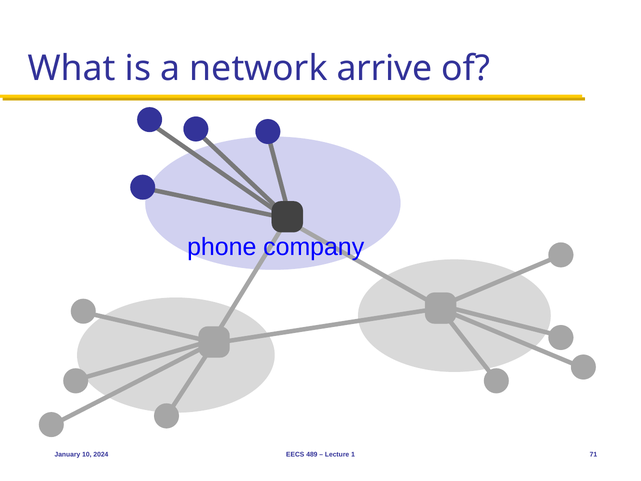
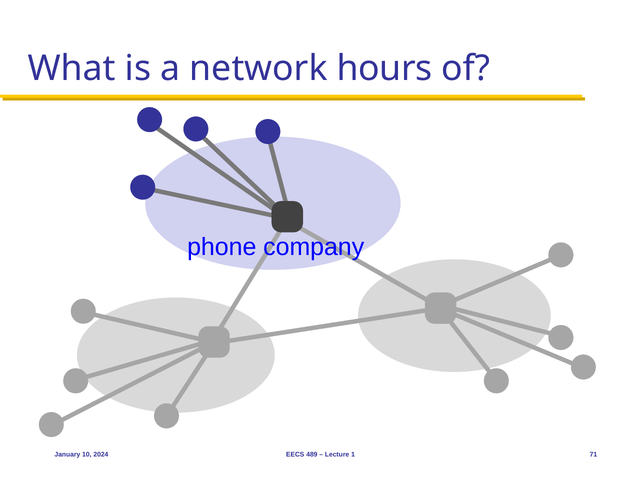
arrive: arrive -> hours (384, 69)
